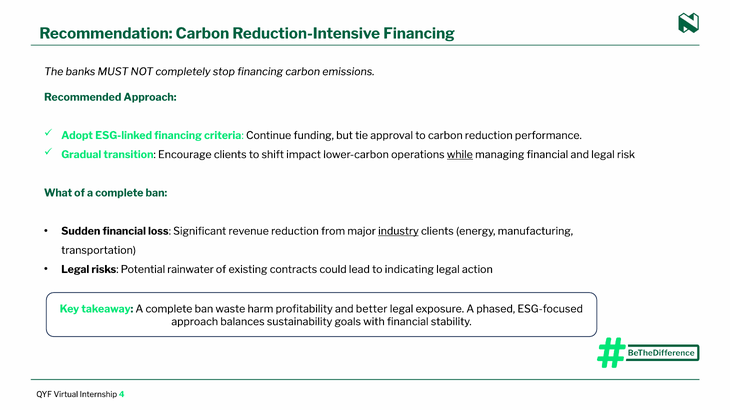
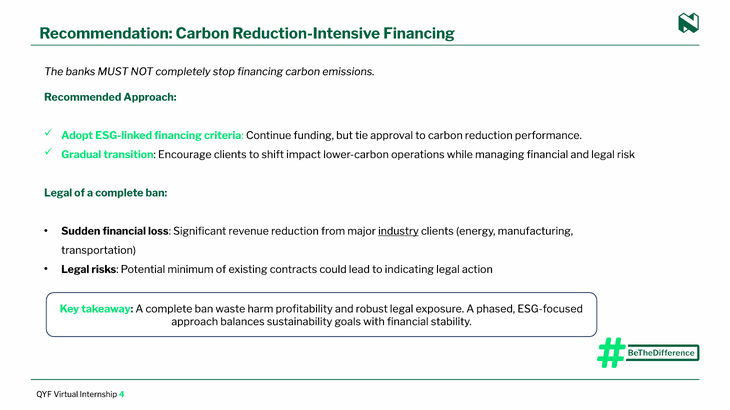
while underline: present -> none (460, 155)
What: What -> Legal (58, 193)
rainwater: rainwater -> minimum (190, 270)
better: better -> robust (372, 309)
